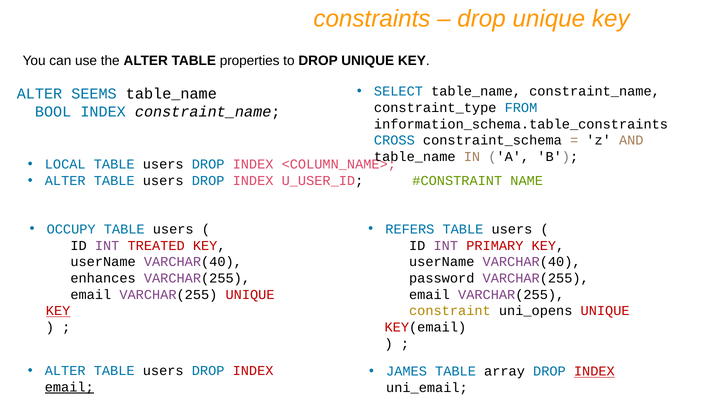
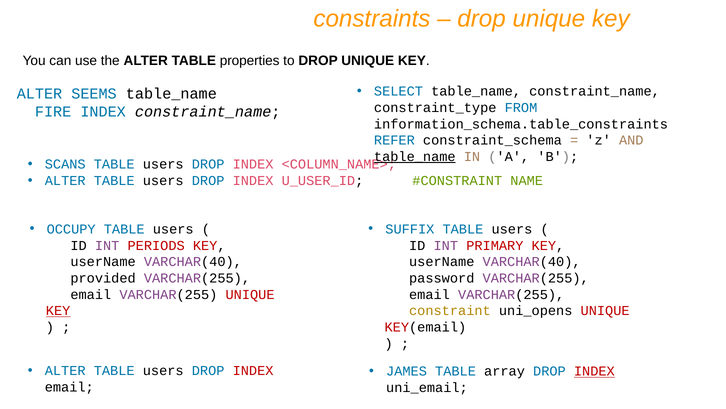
BOOL: BOOL -> FIRE (53, 112)
CROSS: CROSS -> REFER (394, 140)
table_name underline: none -> present (415, 156)
LOCAL: LOCAL -> SCANS (65, 164)
REFERS: REFERS -> SUFFIX (410, 229)
TREATED: TREATED -> PERIODS (156, 245)
enhances: enhances -> provided (103, 278)
email underline: present -> none (69, 387)
